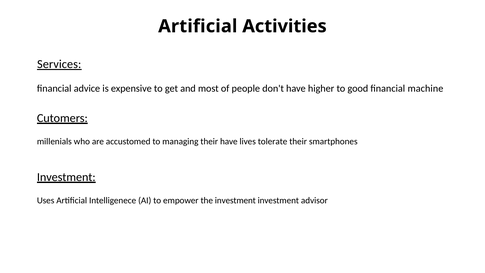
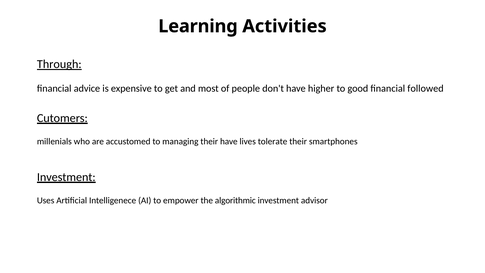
Artificial: Artificial -> Learning (198, 26)
Services: Services -> Through (59, 64)
machine: machine -> followed (425, 88)
the investment: investment -> algorithmic (235, 200)
